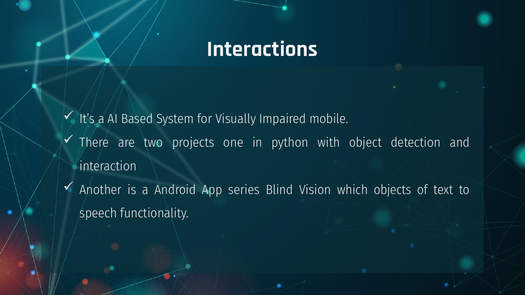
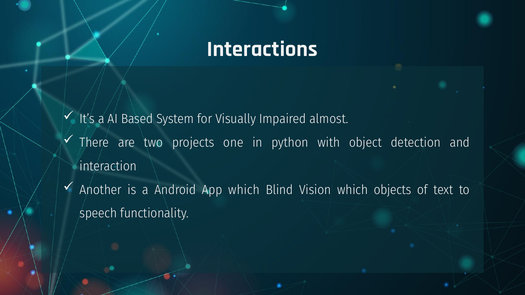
mobile: mobile -> almost (329, 119)
App series: series -> which (244, 190)
